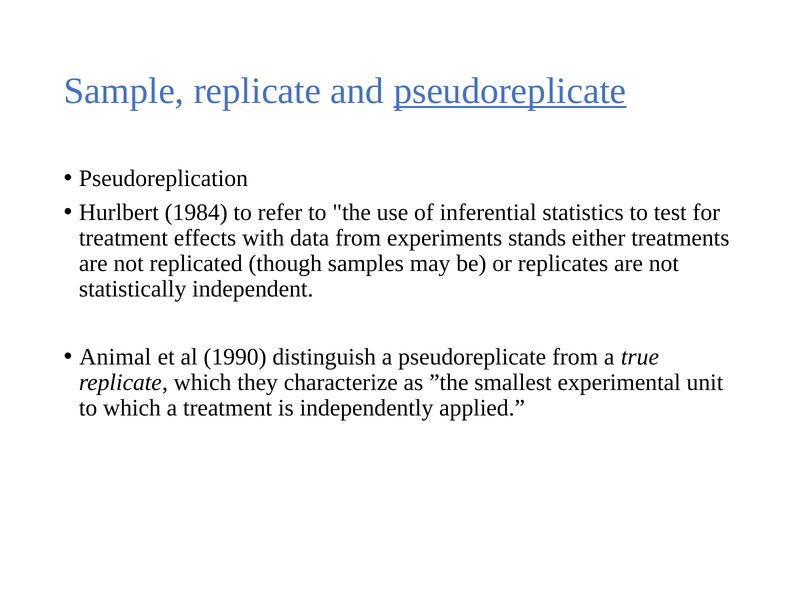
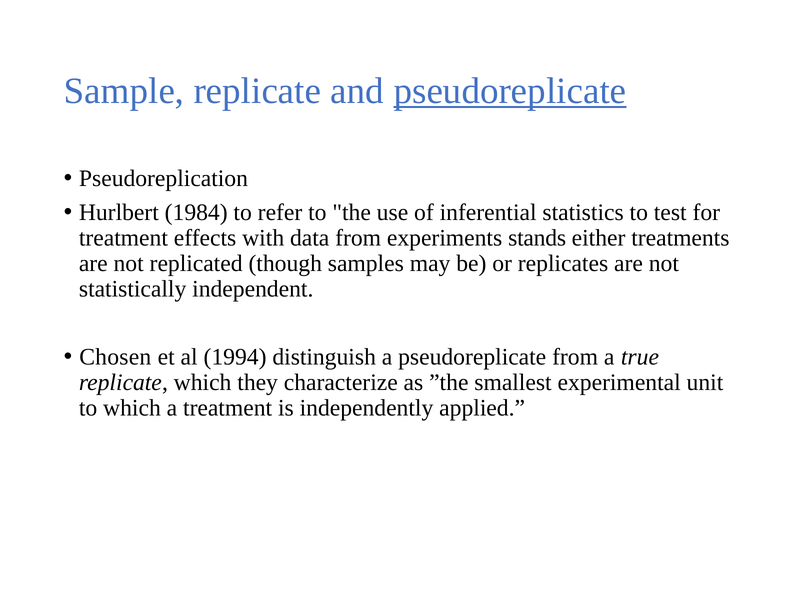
Animal: Animal -> Chosen (115, 357)
1990: 1990 -> 1994 (235, 357)
